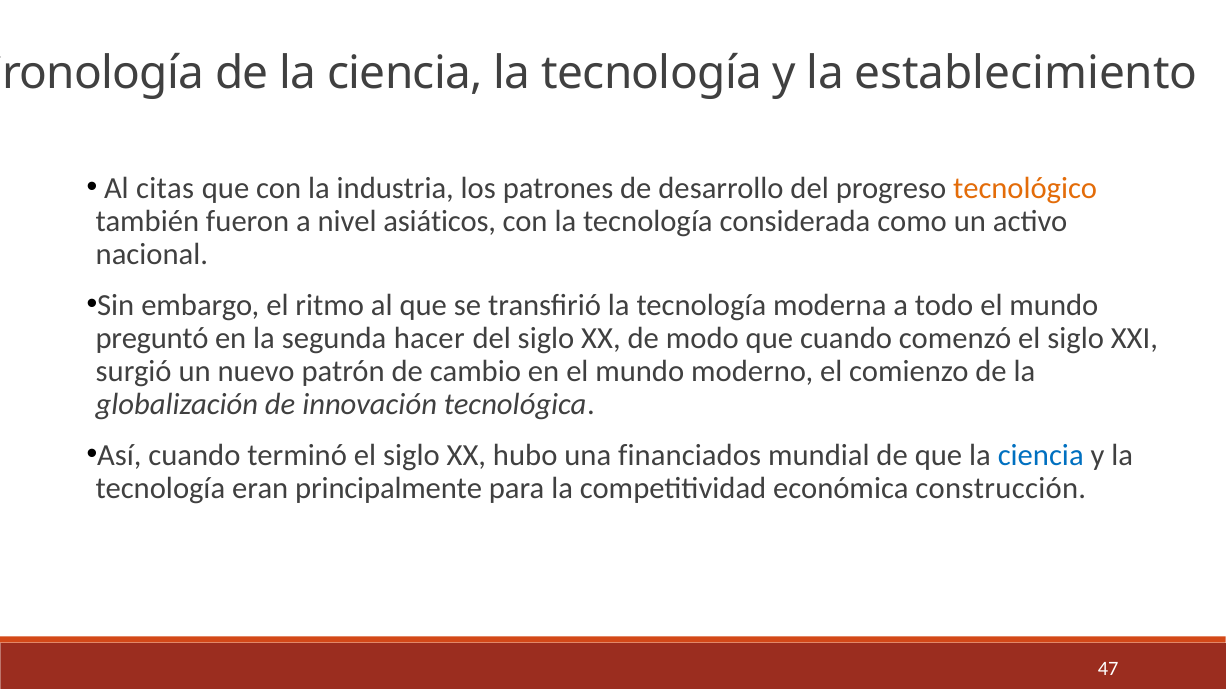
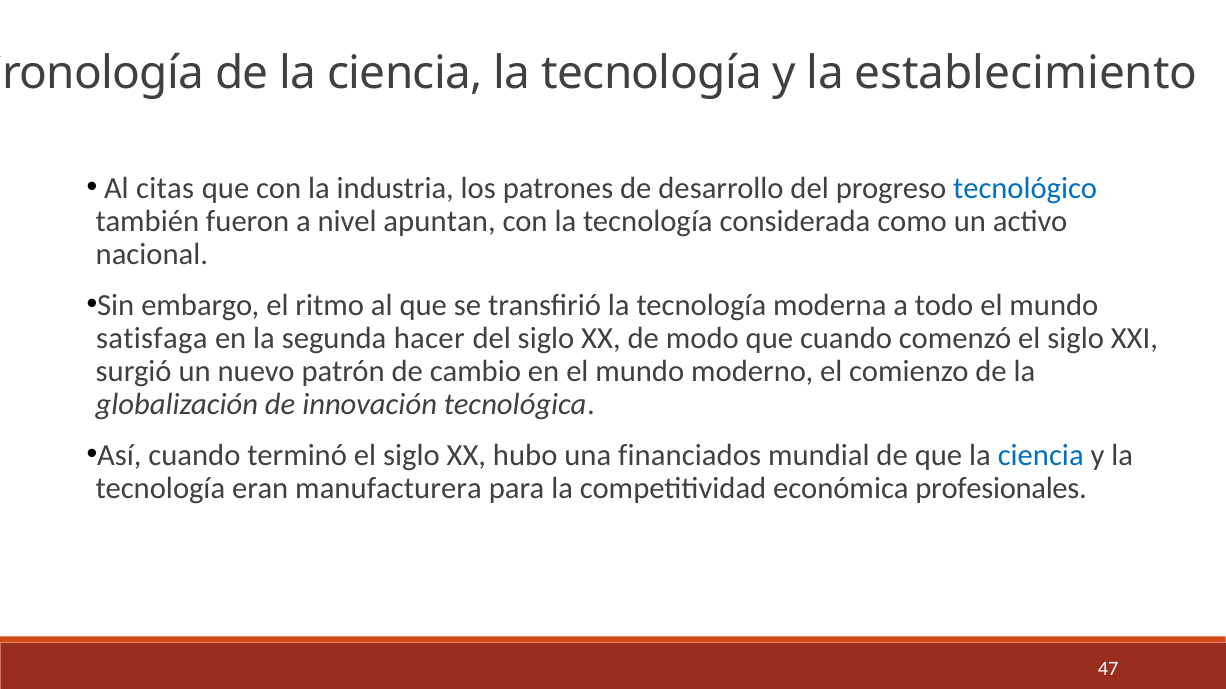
tecnológico colour: orange -> blue (1025, 188)
asiáticos: asiáticos -> apuntan (440, 221)
preguntó: preguntó -> satisfaga (152, 338)
principalmente: principalmente -> manufacturera (389, 489)
construcción: construcción -> profesionales (1001, 489)
